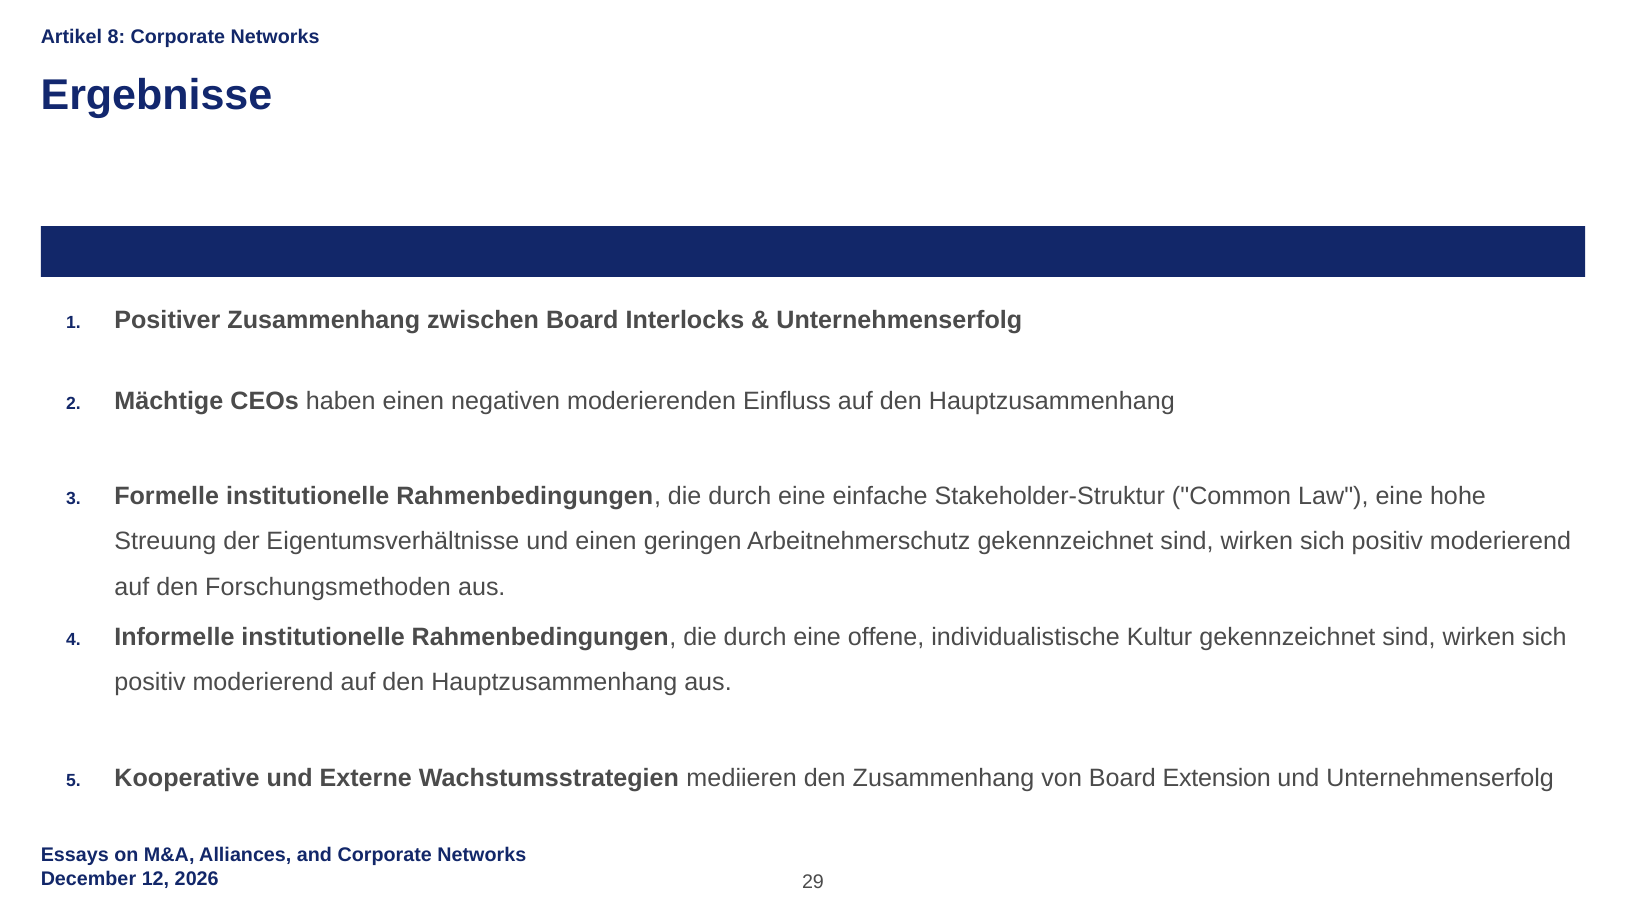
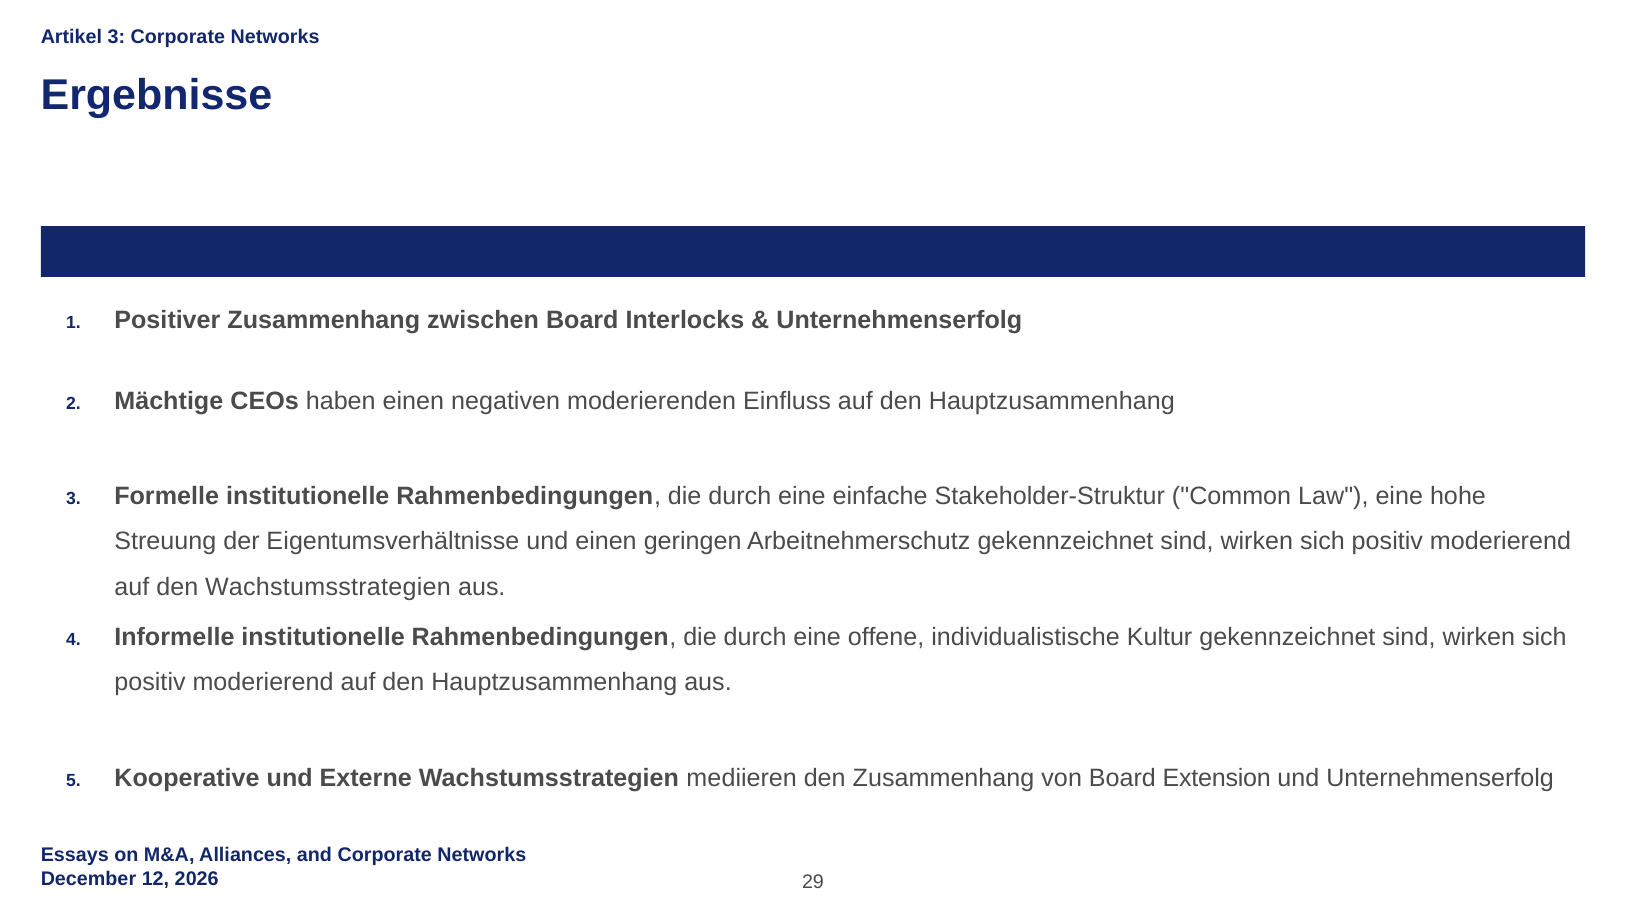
Artikel 8: 8 -> 3 (116, 37)
den Forschungsmethoden: Forschungsmethoden -> Wachstumsstrategien (328, 587)
